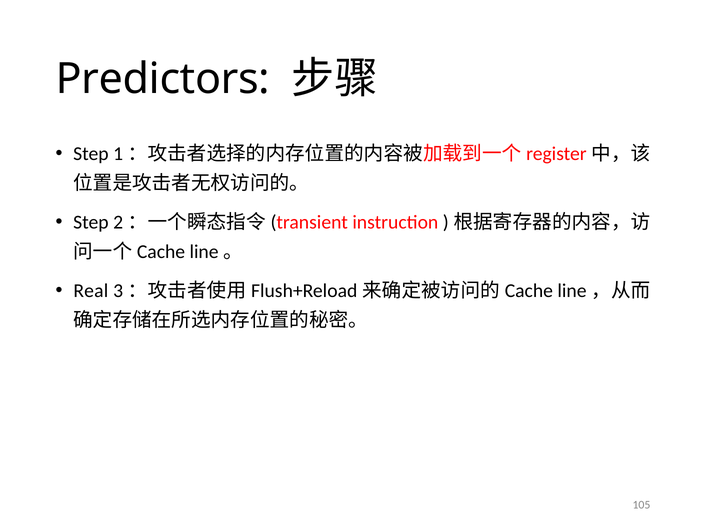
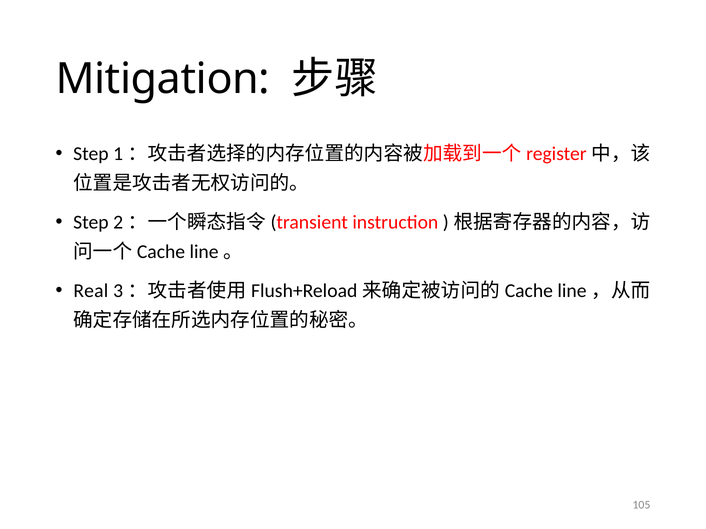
Predictors: Predictors -> Mitigation (163, 79)
